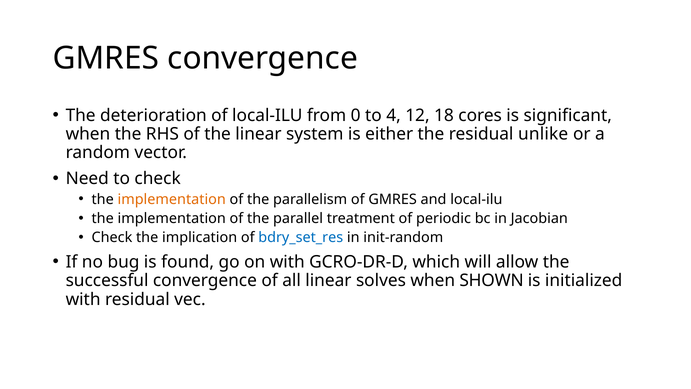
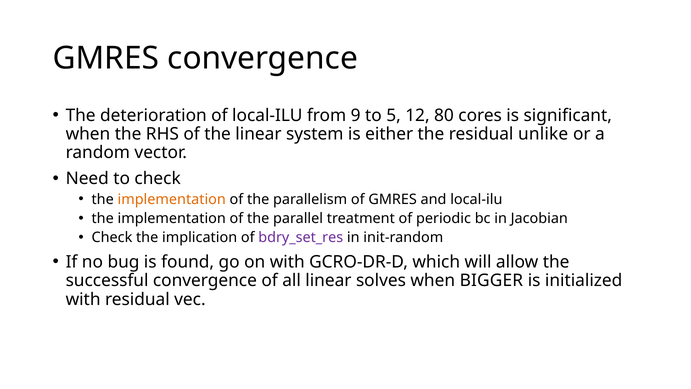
0: 0 -> 9 (356, 115)
4: 4 -> 5 (394, 115)
18: 18 -> 80 (444, 115)
bdry_set_res colour: blue -> purple (301, 237)
SHOWN: SHOWN -> BIGGER (491, 280)
